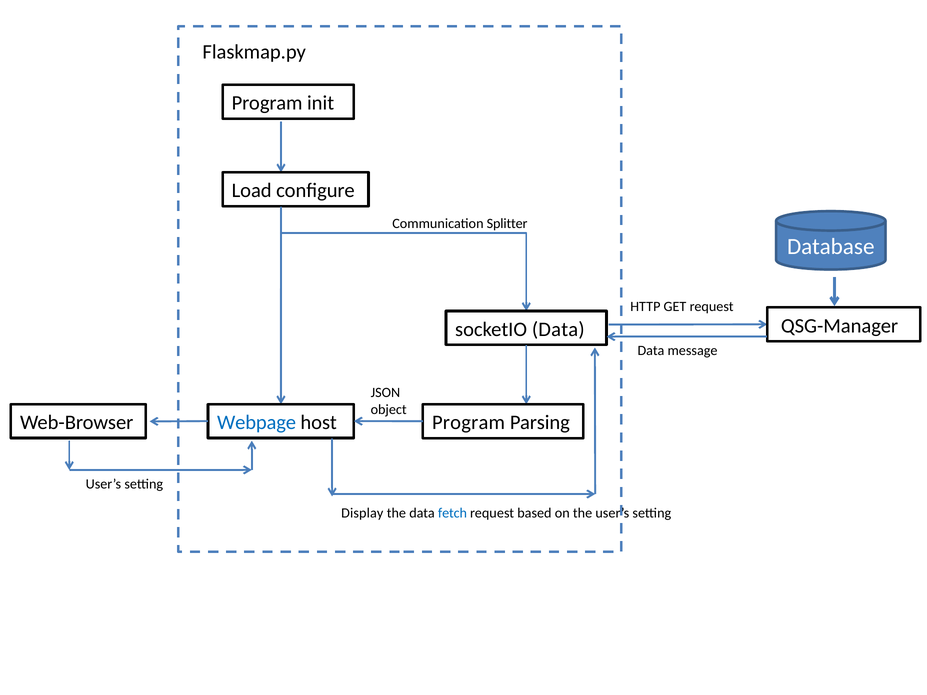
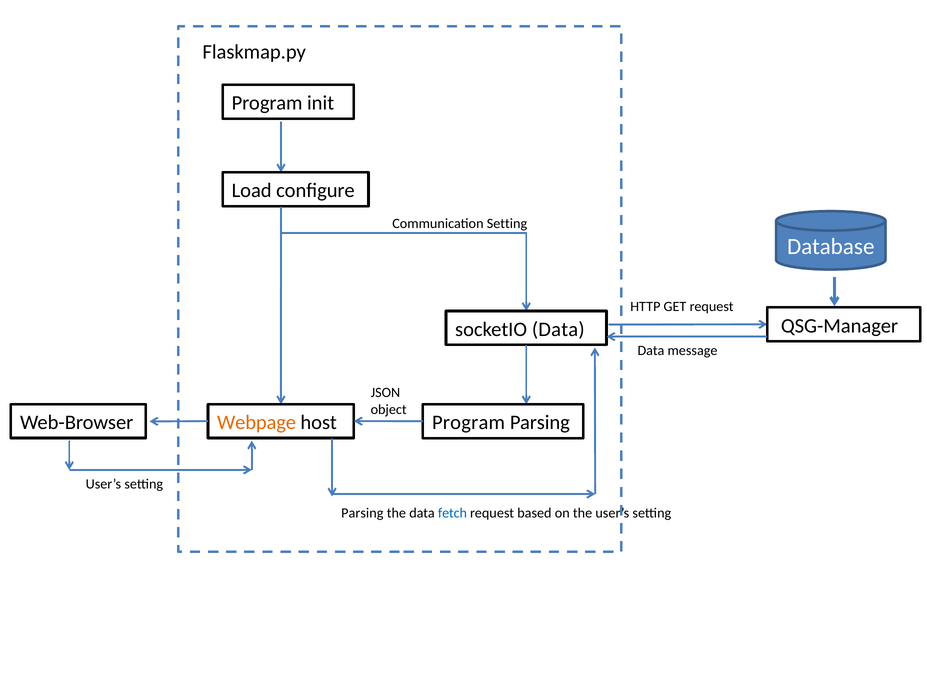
Communication Splitter: Splitter -> Setting (507, 223)
Webpage colour: blue -> orange (257, 423)
Display: Display -> Parsing (362, 513)
